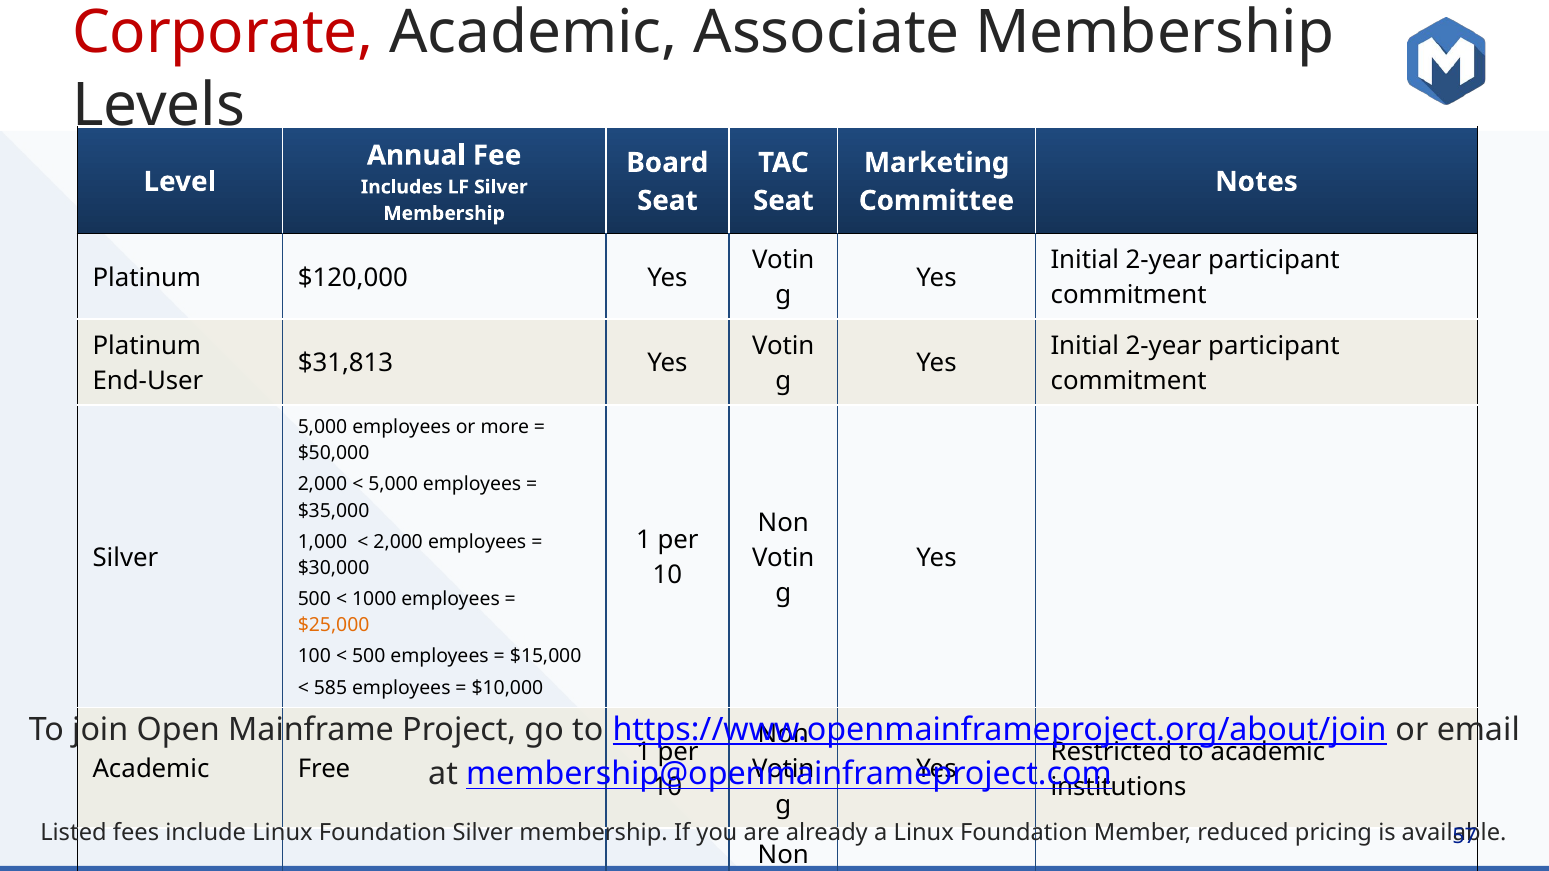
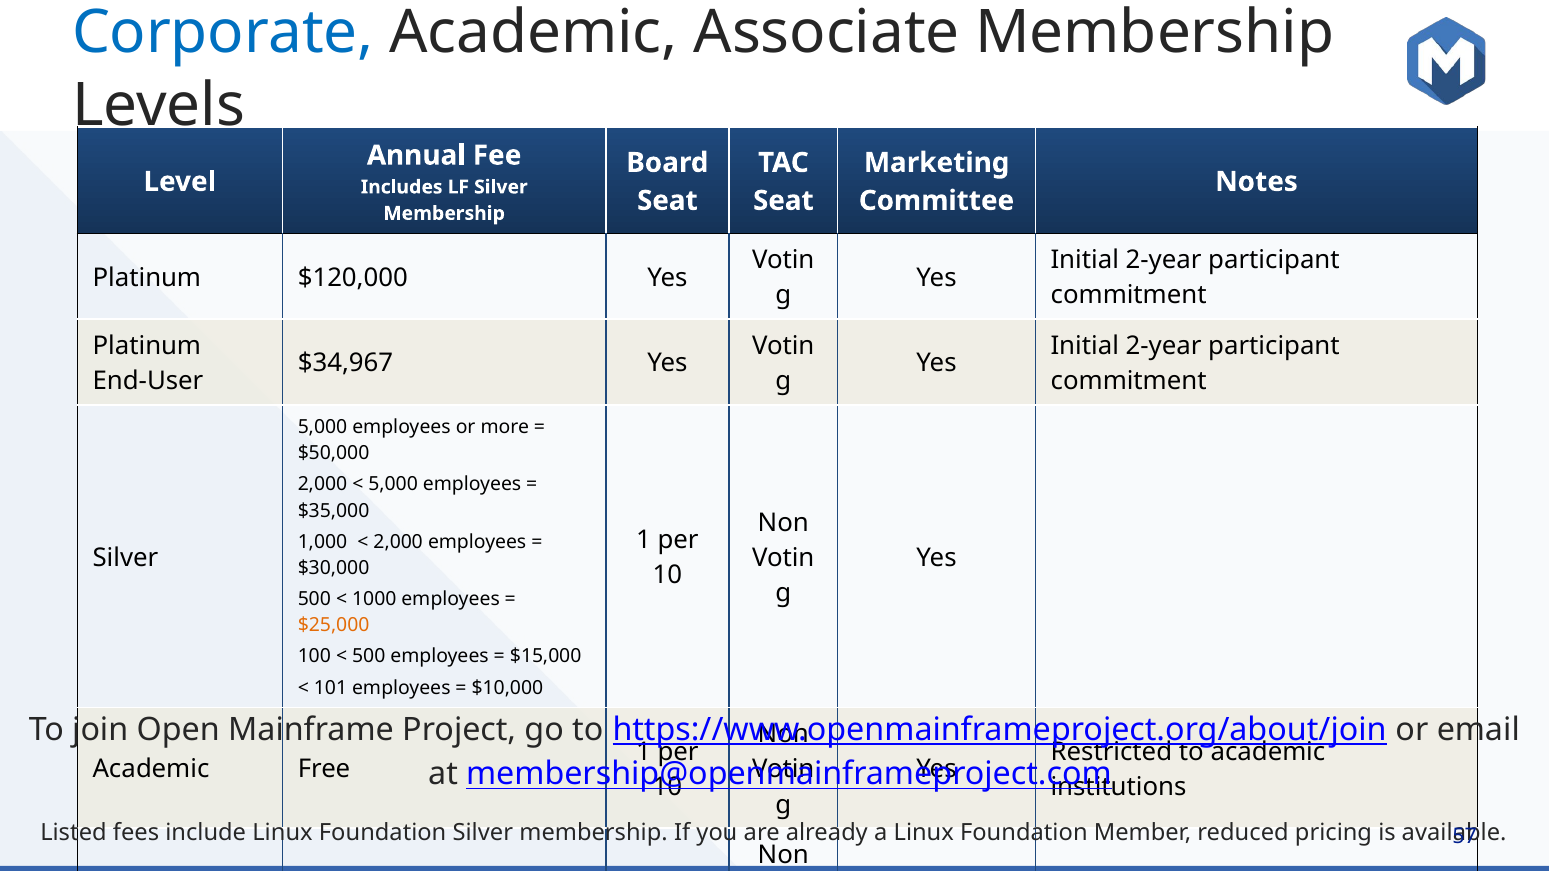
Corporate colour: red -> blue (223, 33)
$31,813: $31,813 -> $34,967 (345, 364)
585: 585 -> 101 (331, 688)
